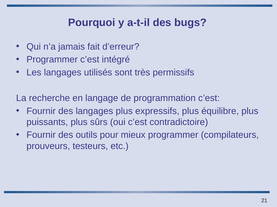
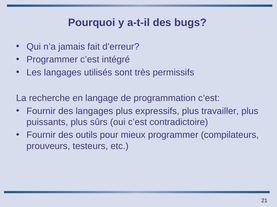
équilibre: équilibre -> travailler (220, 111)
